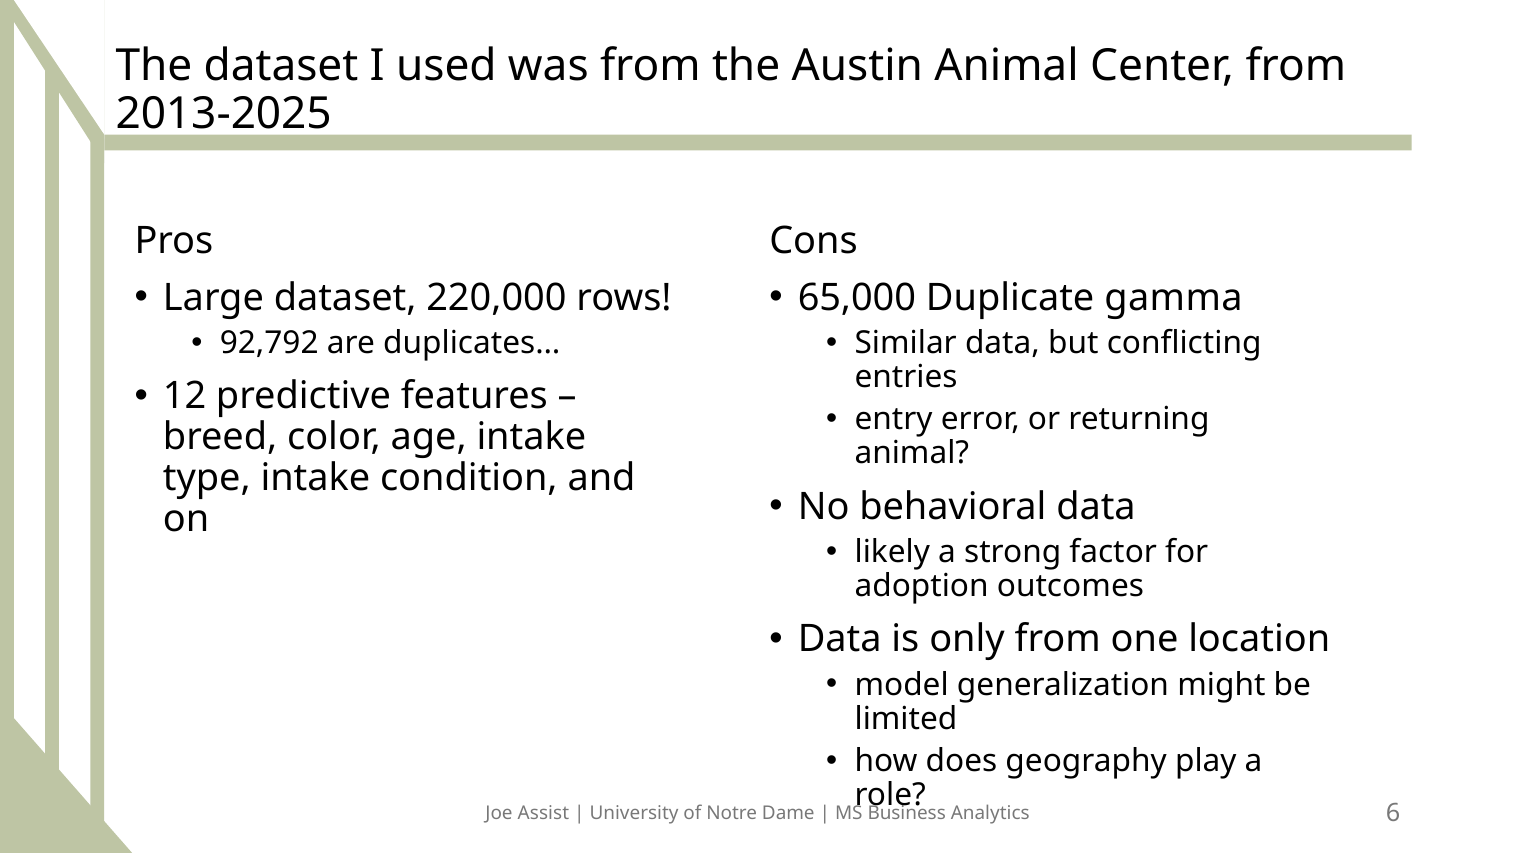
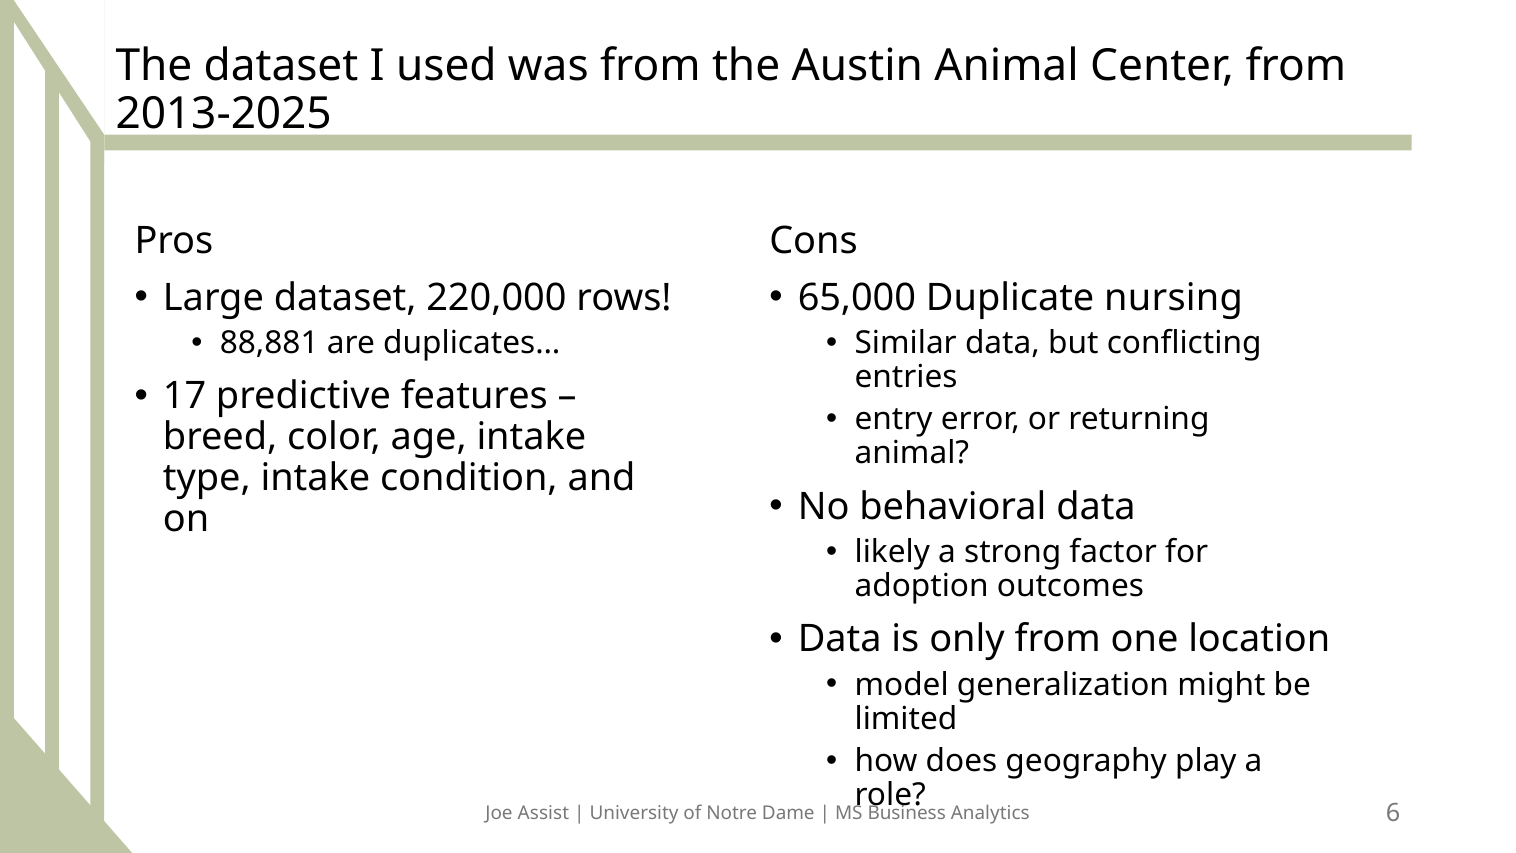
gamma: gamma -> nursing (1174, 297)
92,792: 92,792 -> 88,881 (269, 343)
12: 12 -> 17 (185, 396)
